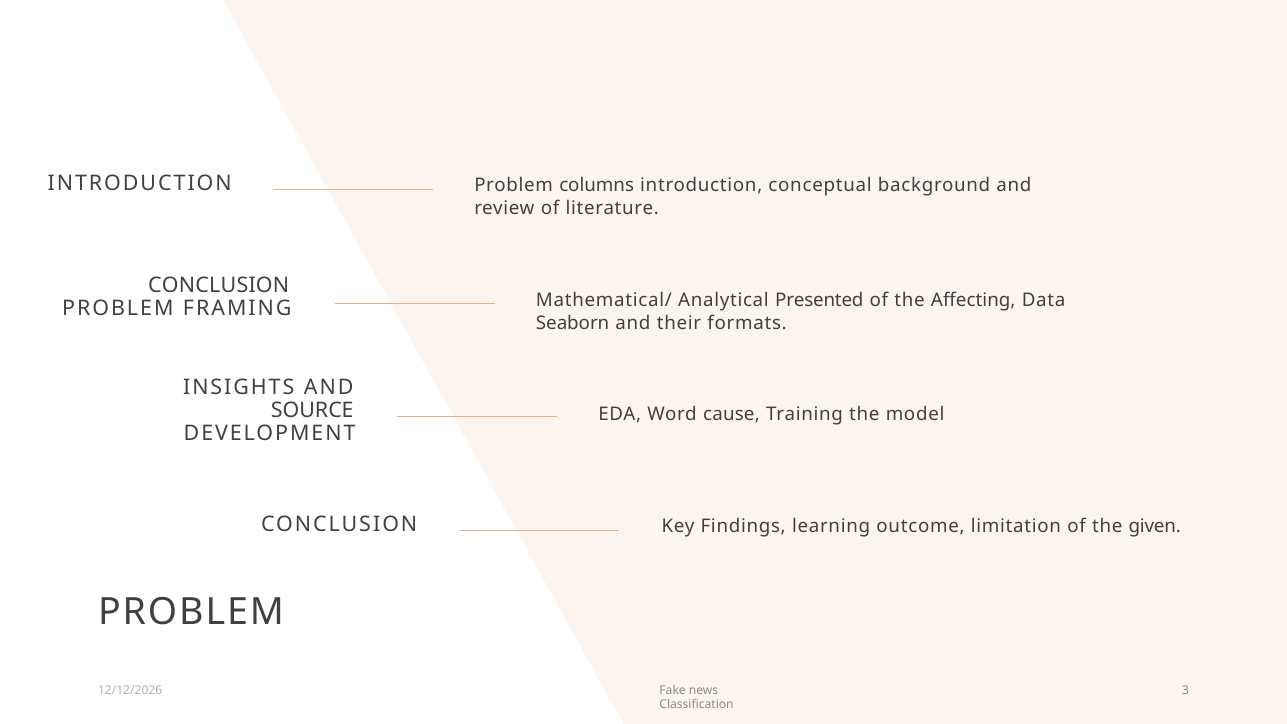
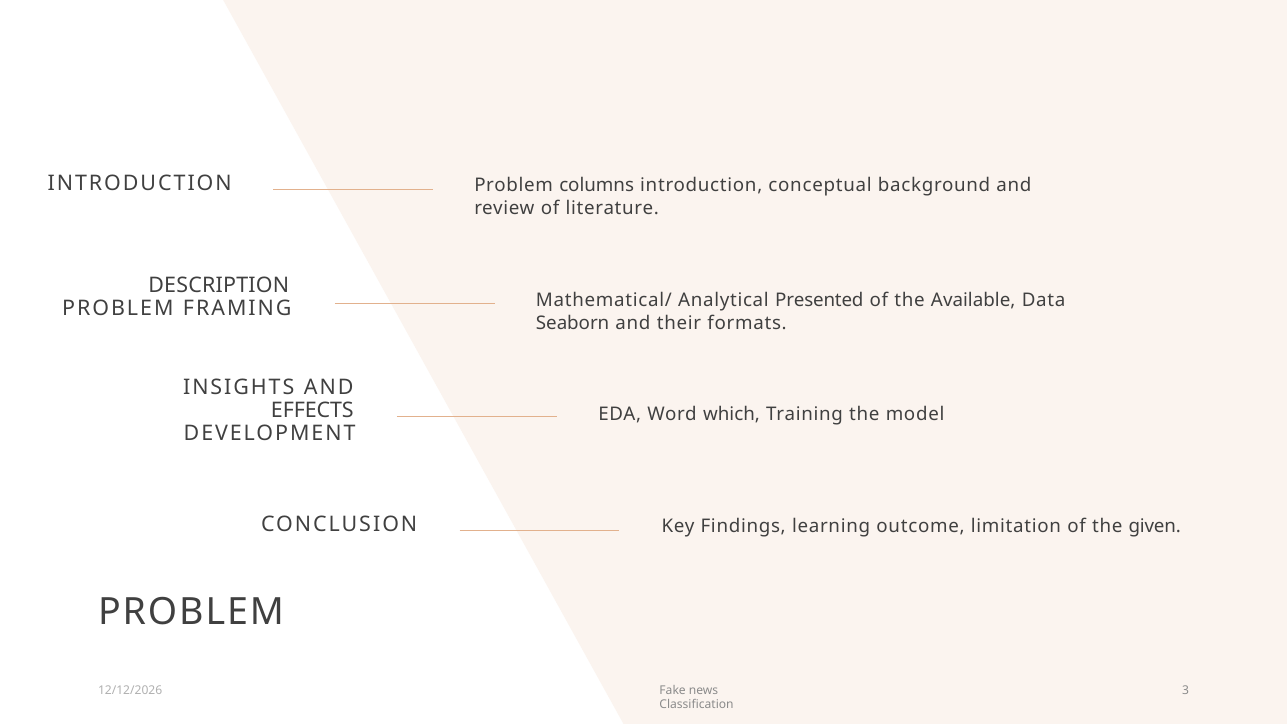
CONCLUSION: CONCLUSION -> DESCRIPTION (219, 285)
Affecting: Affecting -> Available (973, 301)
SOURCE: SOURCE -> EFFECTS (312, 411)
cause: cause -> which (732, 414)
